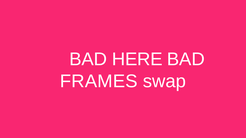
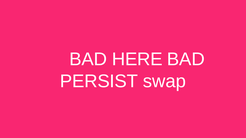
FRAMES: FRAMES -> PERSIST (99, 82)
